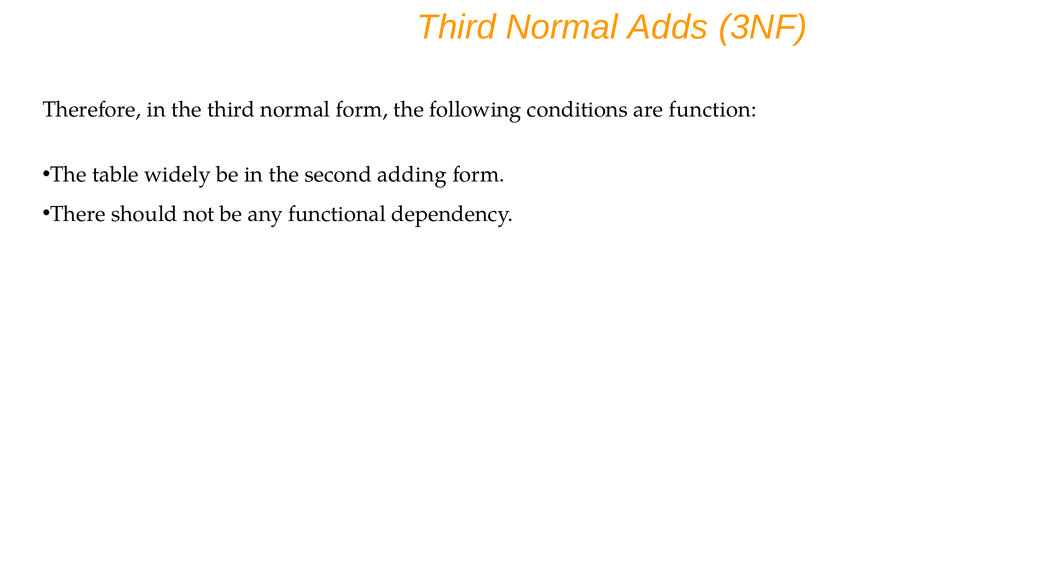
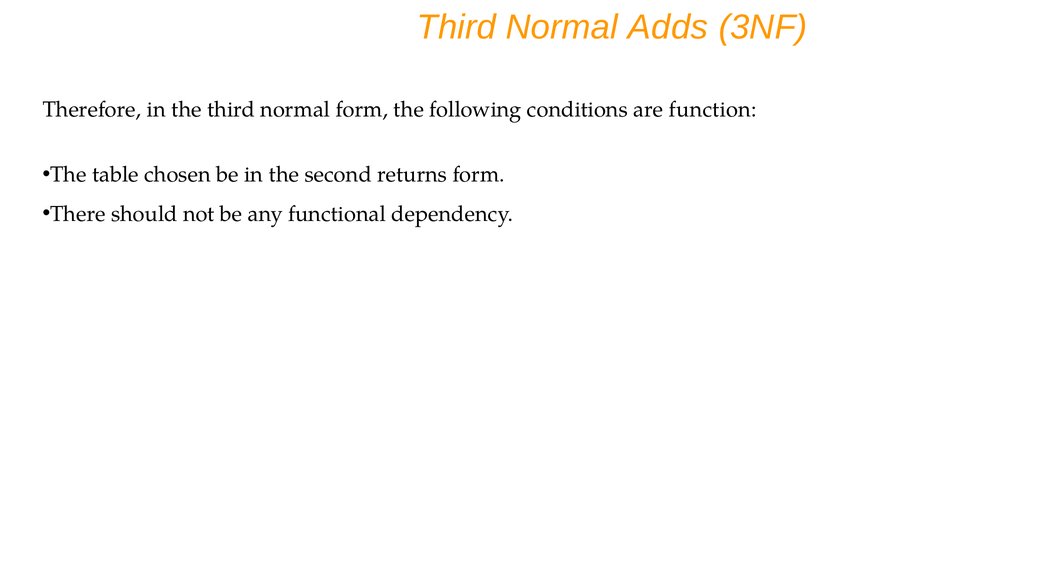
widely: widely -> chosen (177, 175)
adding: adding -> returns (412, 175)
